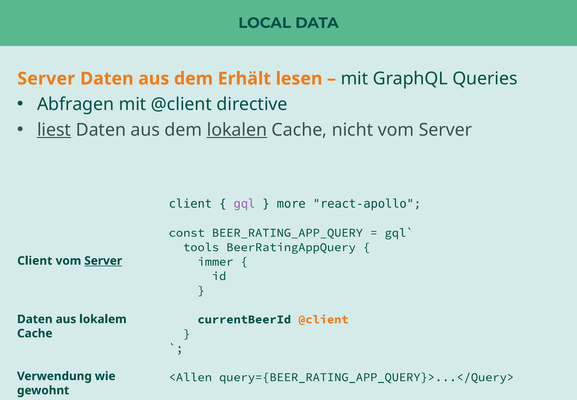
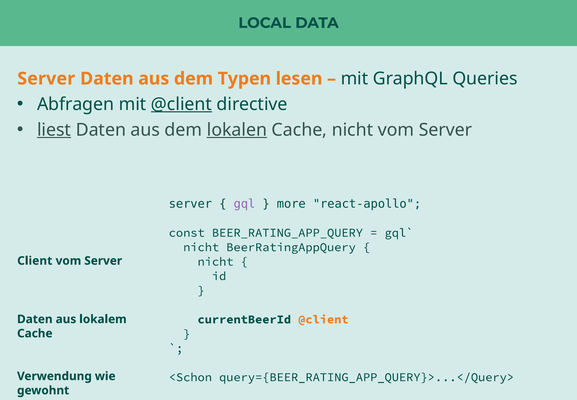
Erhält: Erhält -> Typen (244, 79)
@client underline: none -> present (181, 104)
client: client -> server (190, 204)
tools: tools -> nicht (201, 247)
Server underline: present -> none (103, 260)
immer: immer -> nicht (216, 261)
<Allen: <Allen -> <Schon (190, 377)
